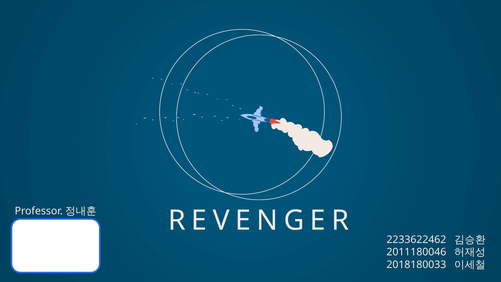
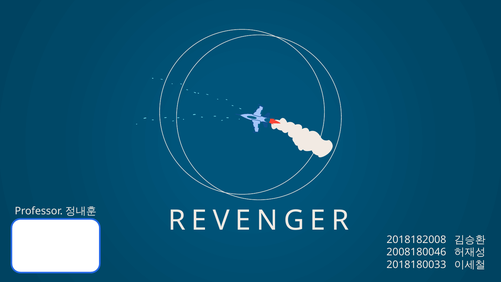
2233622462: 2233622462 -> 2018182008 (416, 239)
2011180046: 2011180046 -> 2008180046 (416, 252)
